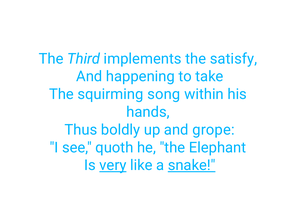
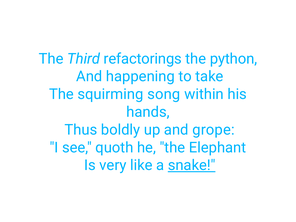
implements: implements -> refactorings (143, 59)
satisfy: satisfy -> python (234, 59)
very underline: present -> none (113, 165)
